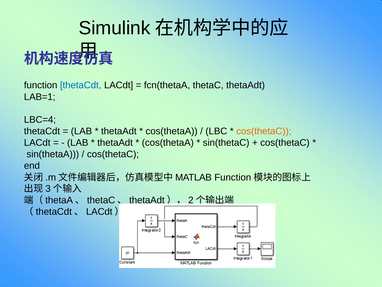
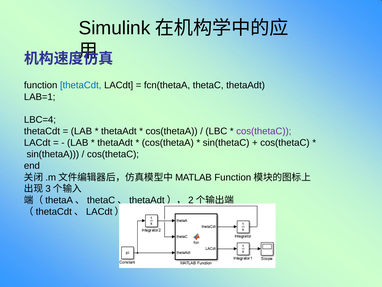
cos(thetaC colour: orange -> purple (264, 131)
